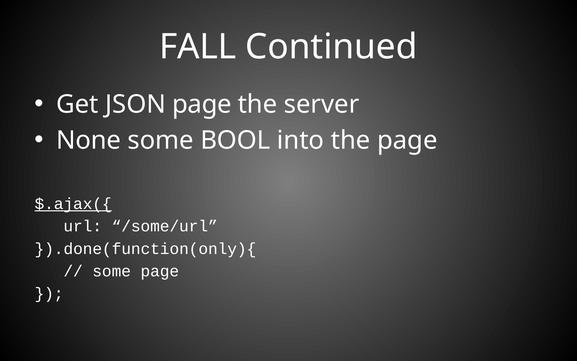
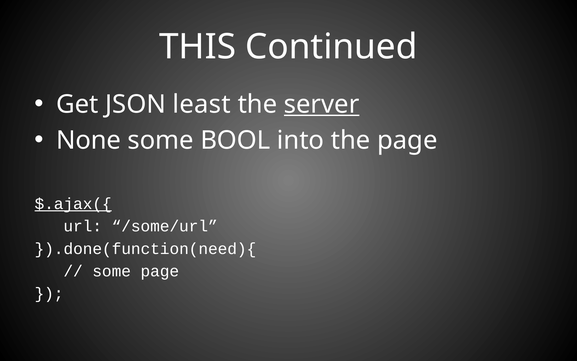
FALL: FALL -> THIS (198, 47)
JSON page: page -> least (202, 104)
server underline: none -> present (322, 104)
}).done(function(only){: }).done(function(only){ -> }).done(function(need){ (145, 248)
